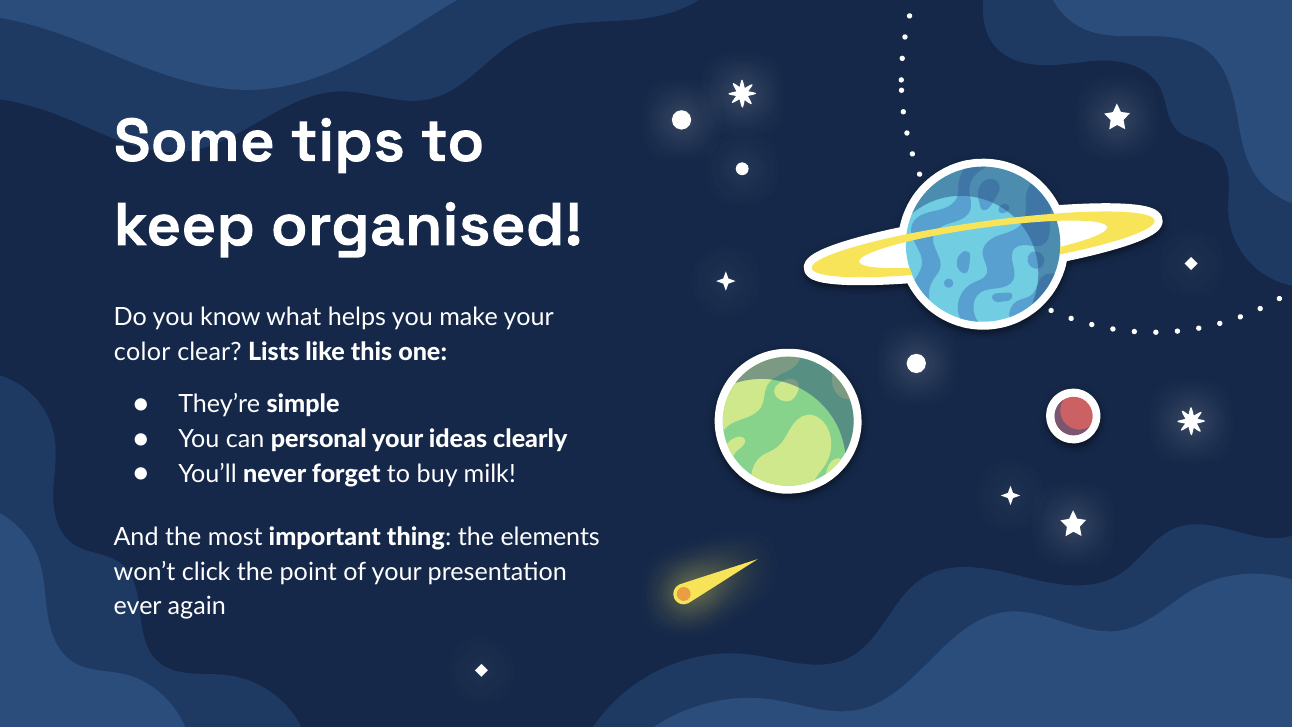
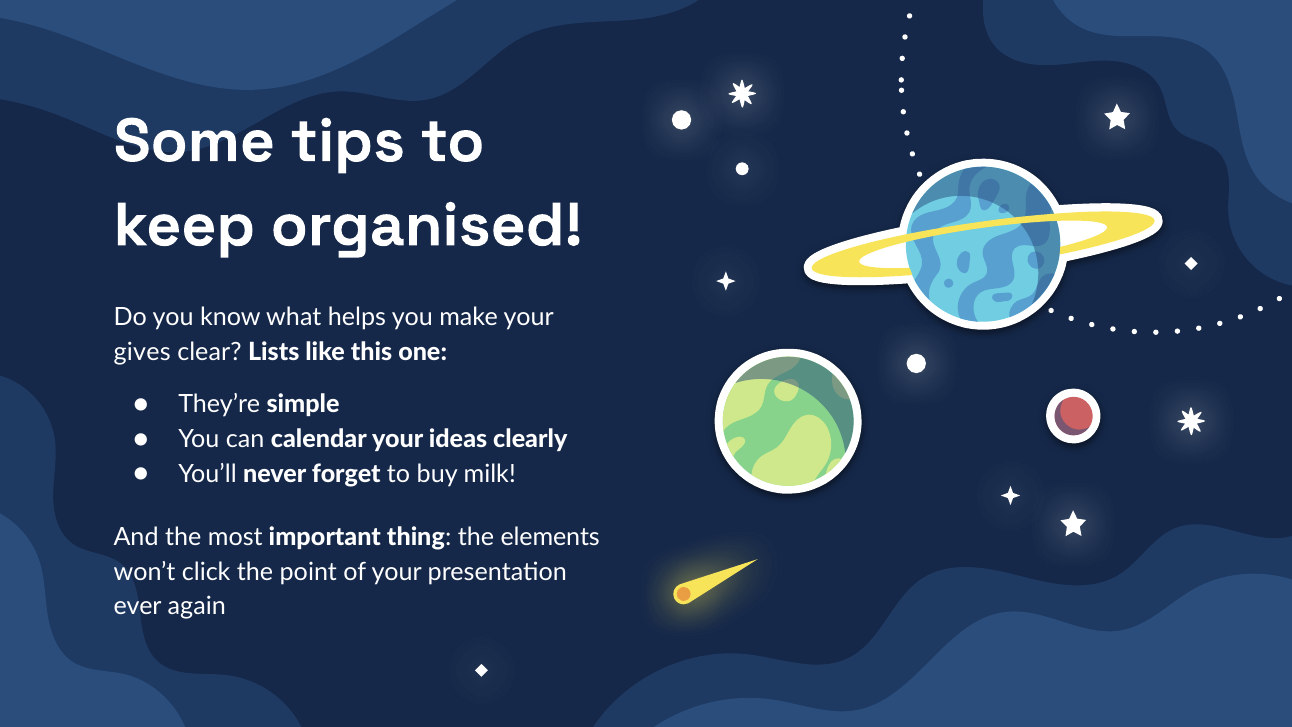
color: color -> gives (142, 352)
personal: personal -> calendar (319, 439)
